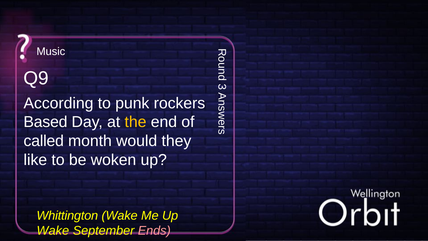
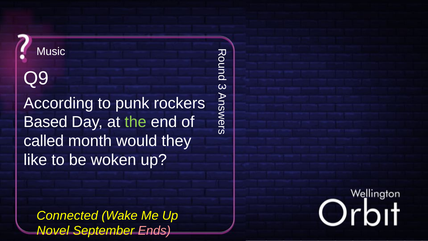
the colour: yellow -> light green (135, 122)
Whittington: Whittington -> Connected (67, 215)
Wake: Wake -> Novel (53, 231)
